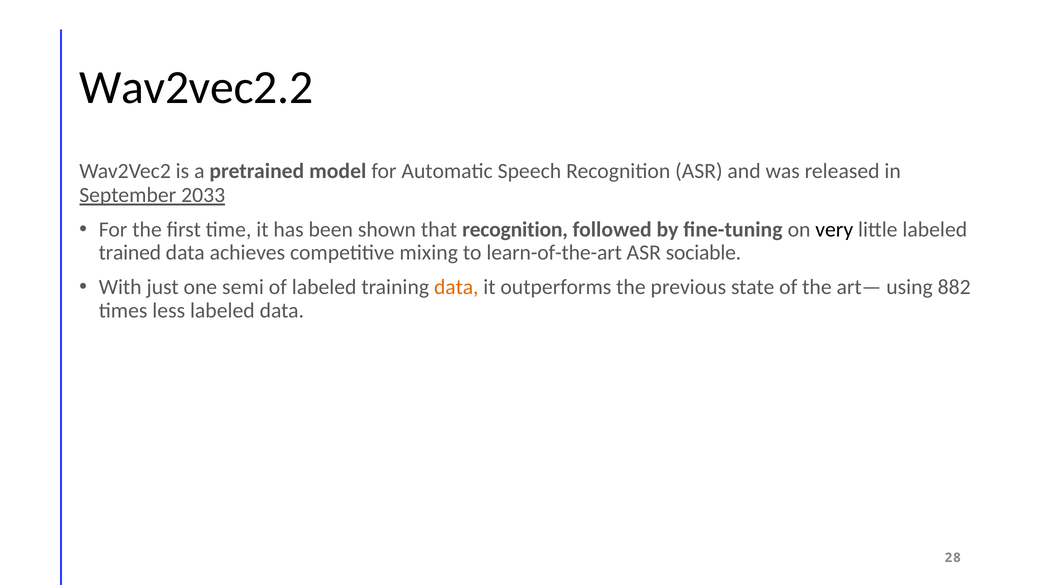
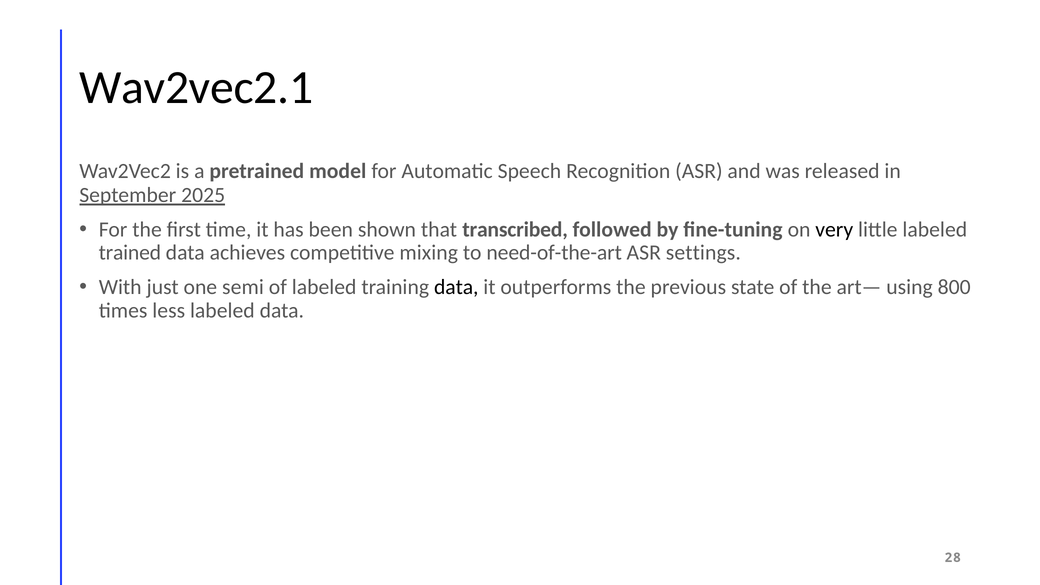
Wav2vec2.2: Wav2vec2.2 -> Wav2vec2.1 (196, 87)
2033: 2033 -> 2025 (203, 195)
that recognition: recognition -> transcribed (515, 229)
learn-of-the-art: learn-of-the-art -> need-of-the-art (554, 253)
sociable: sociable -> settings (703, 253)
data colour: orange -> black (456, 287)
882: 882 -> 800 (954, 287)
